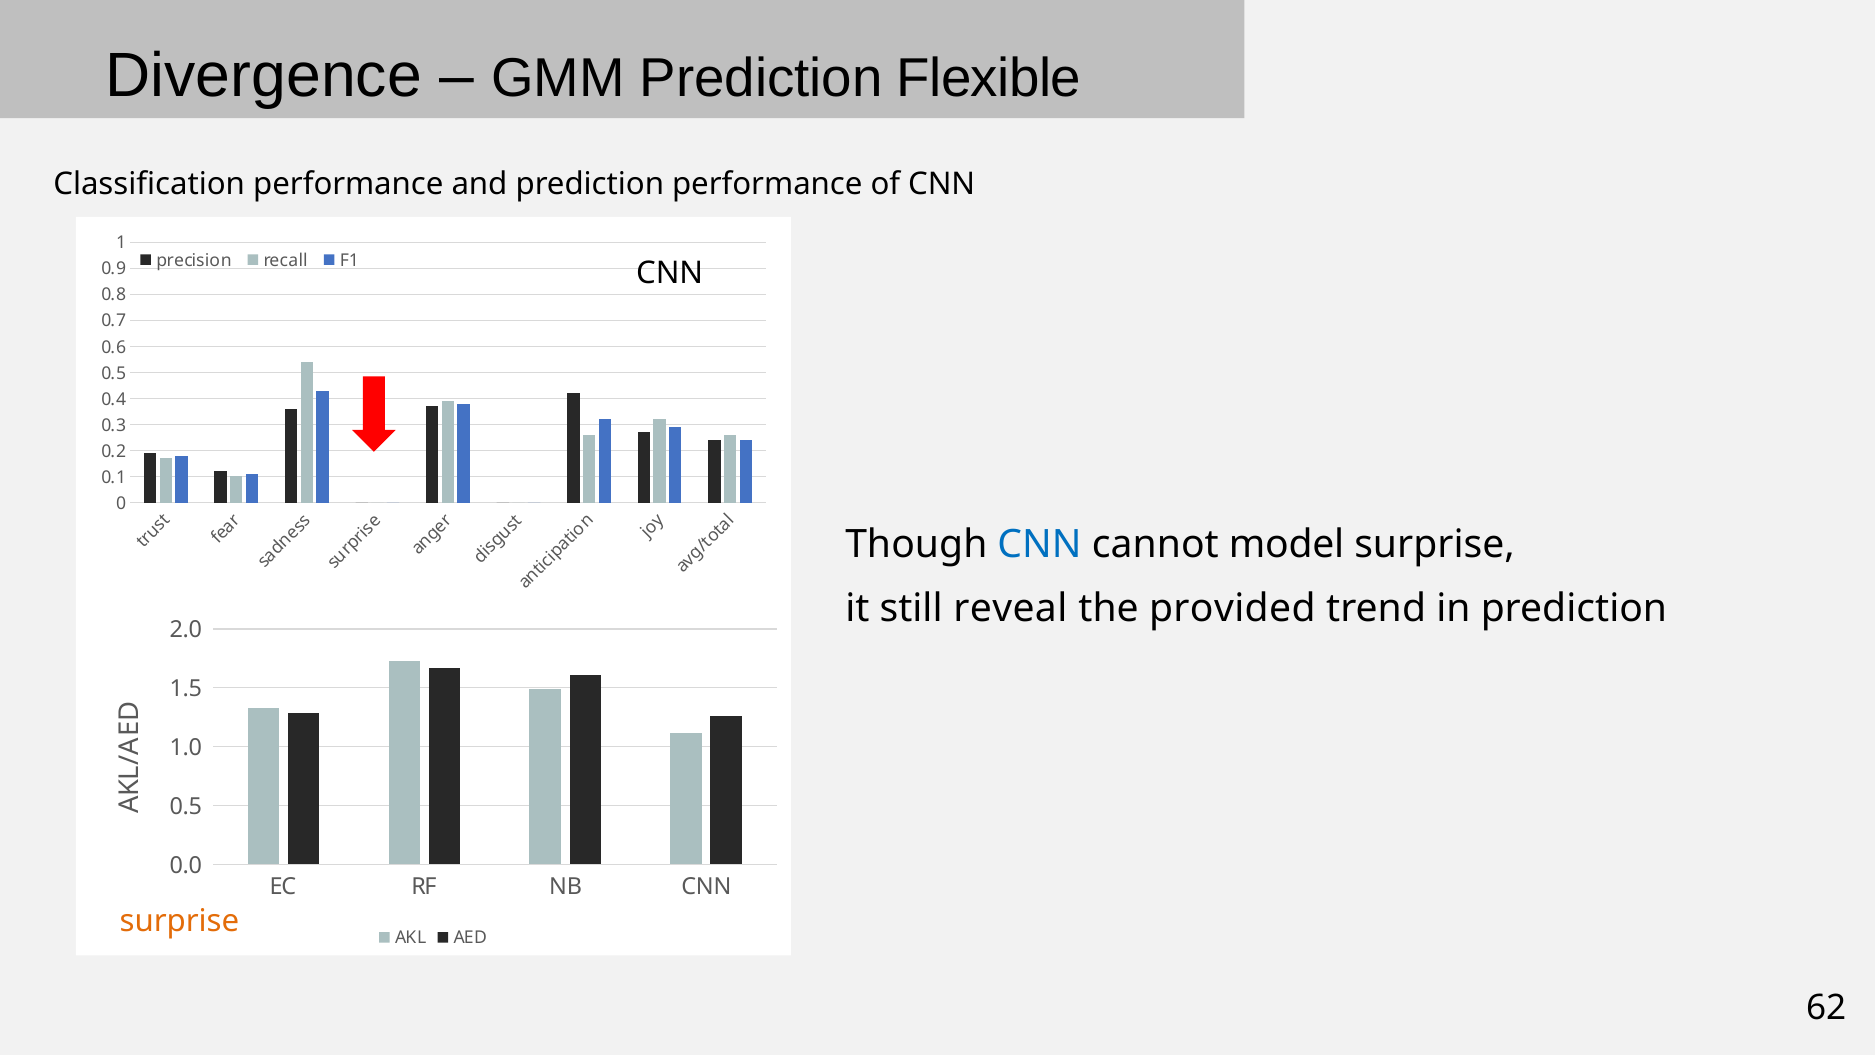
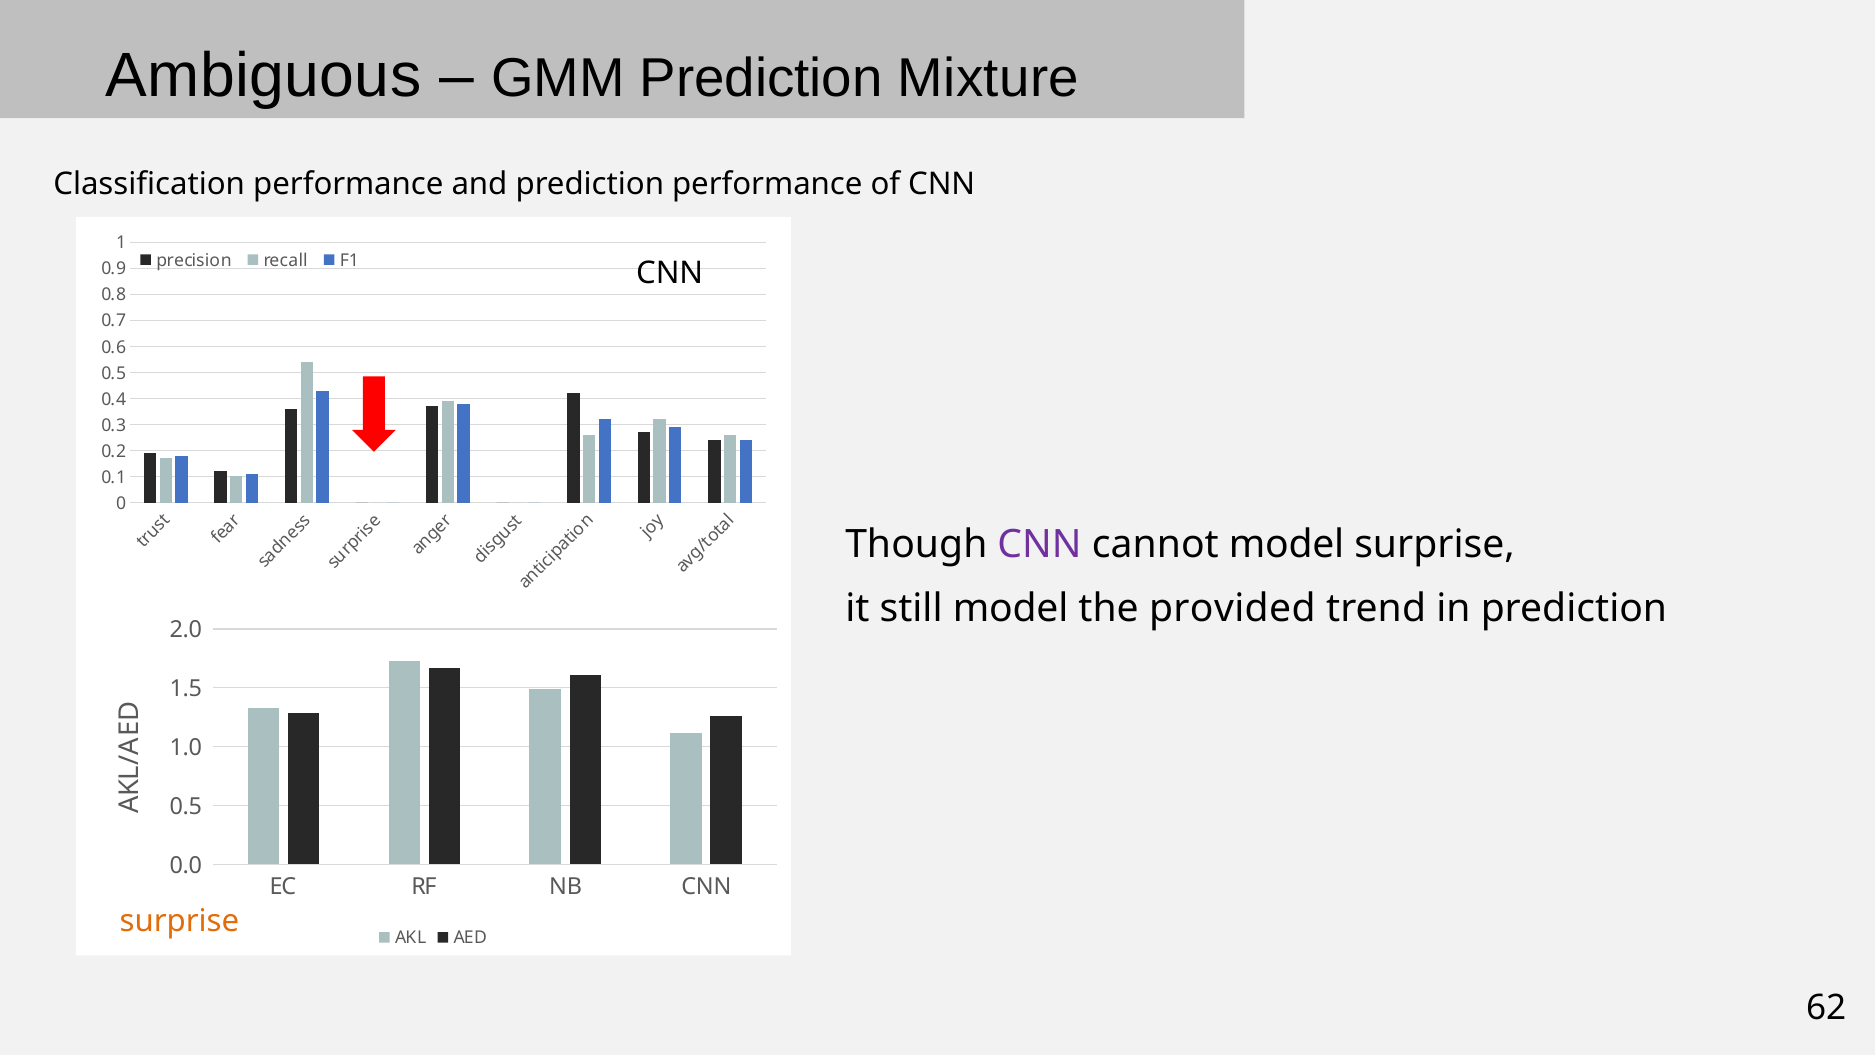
Divergence: Divergence -> Ambiguous (264, 76)
Flexible: Flexible -> Mixture (988, 79)
CNN colour: blue -> purple (1040, 545)
still reveal: reveal -> model (1011, 608)
